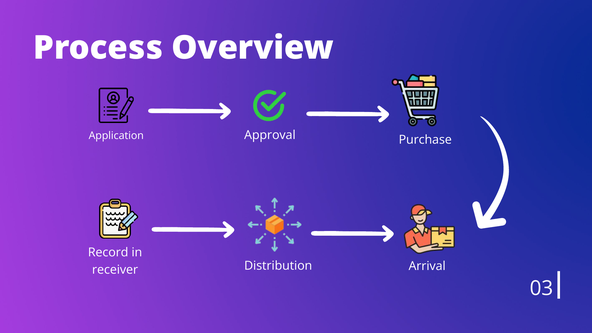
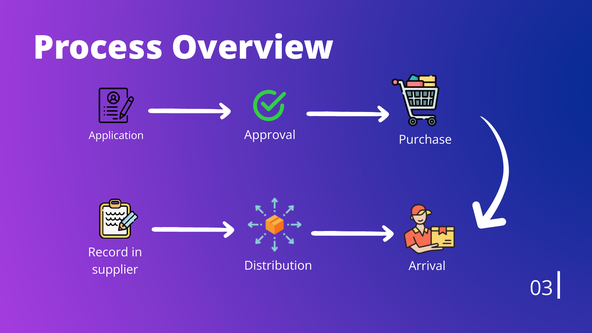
receiver: receiver -> supplier (115, 270)
